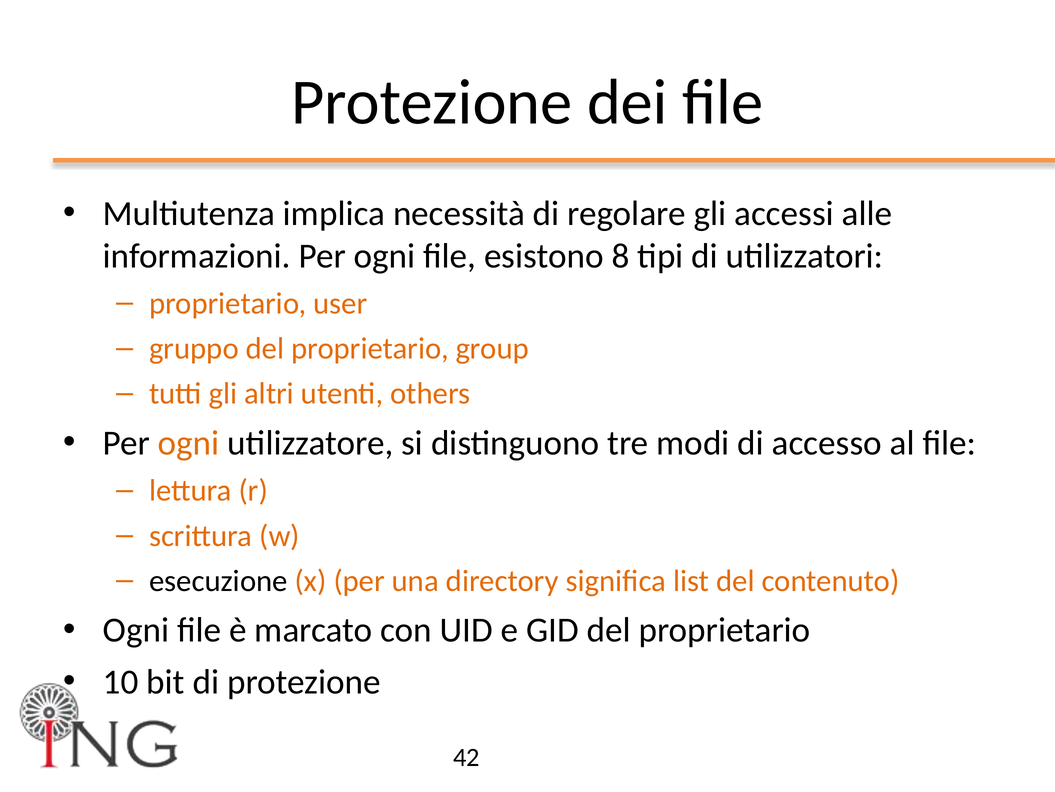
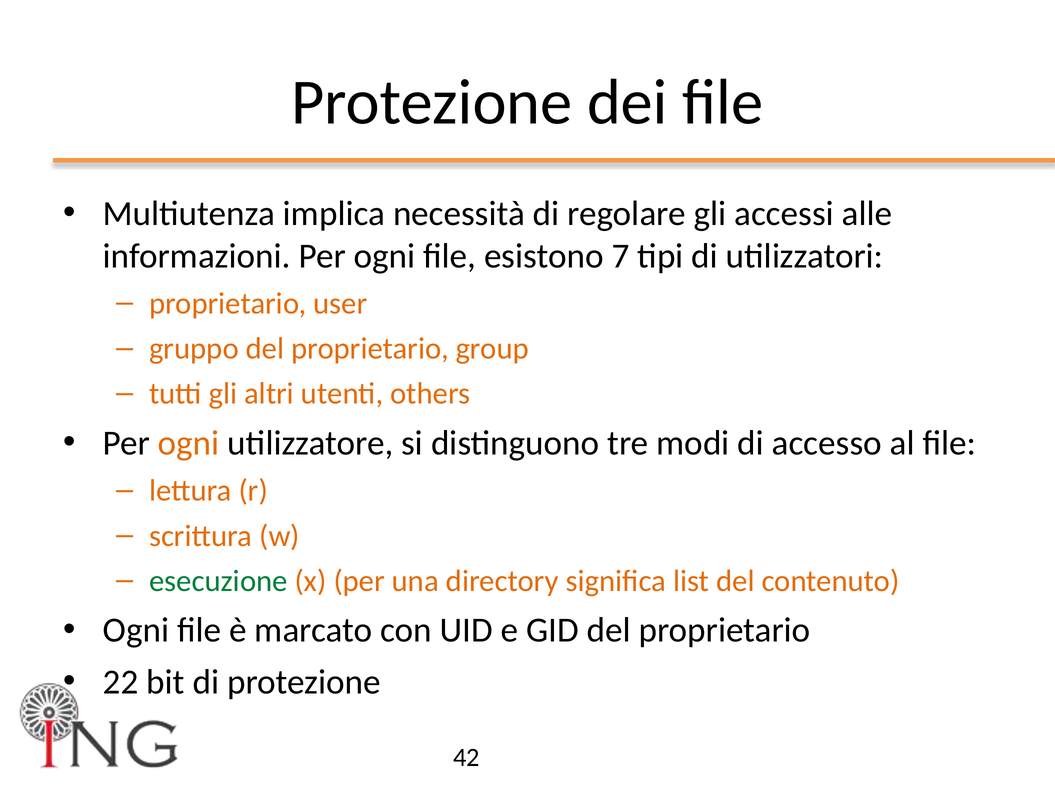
8: 8 -> 7 (621, 256)
esecuzione colour: black -> green (218, 580)
10: 10 -> 22 (121, 681)
